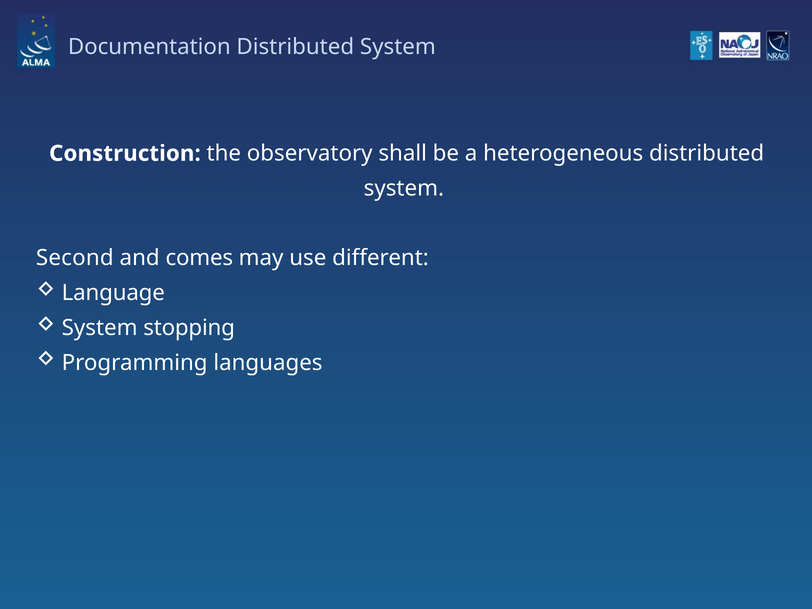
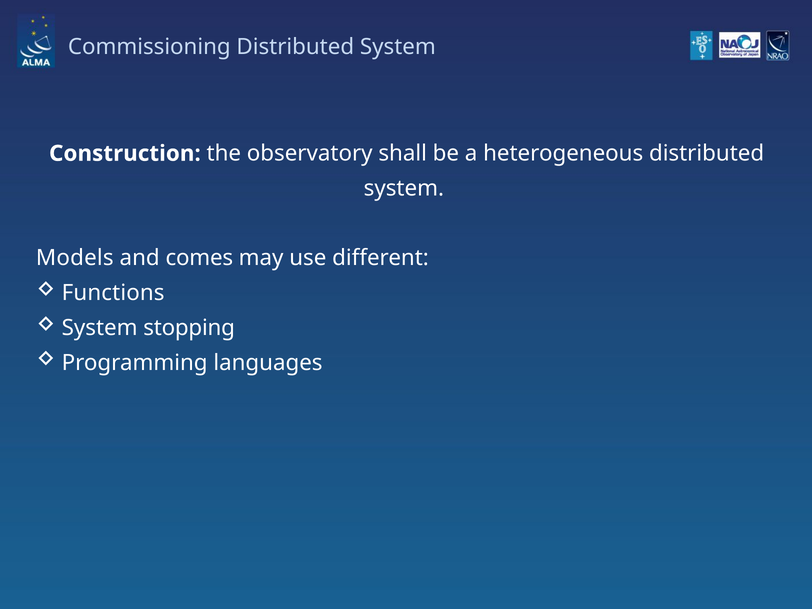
Documentation: Documentation -> Commissioning (149, 47)
Second: Second -> Models (75, 258)
Language: Language -> Functions (113, 293)
